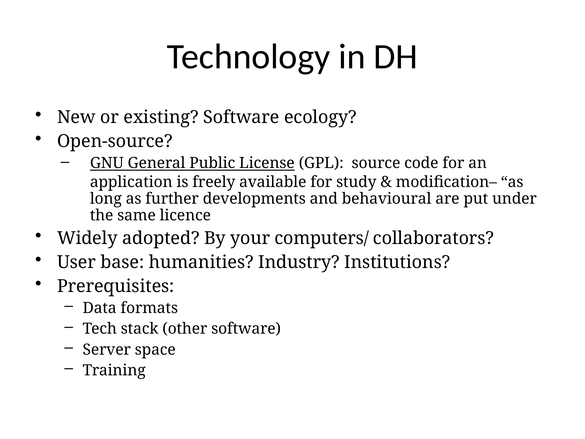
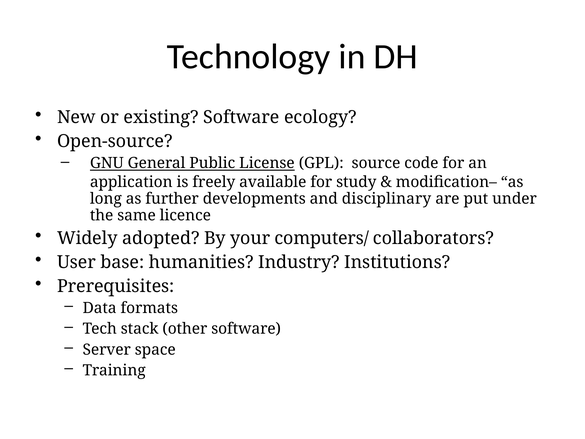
behavioural: behavioural -> disciplinary (386, 199)
